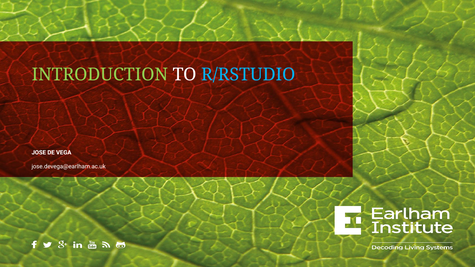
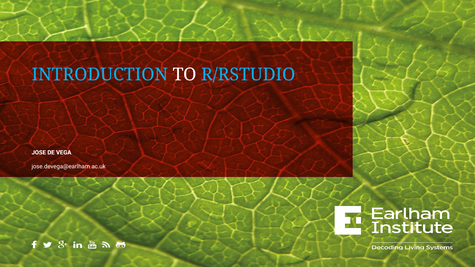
INTRODUCTION colour: light green -> light blue (100, 75)
